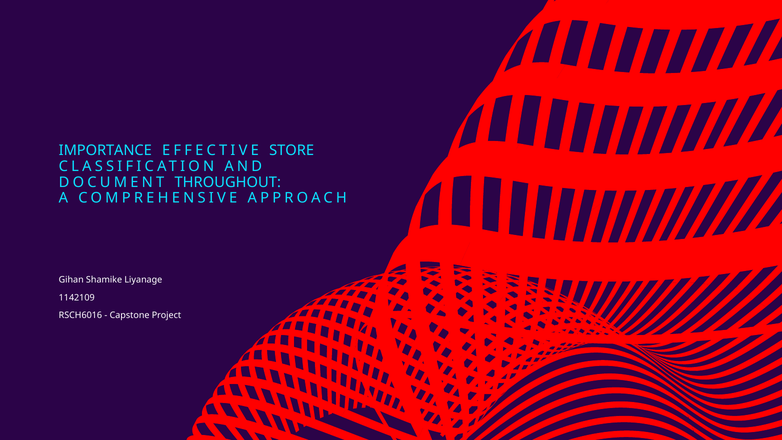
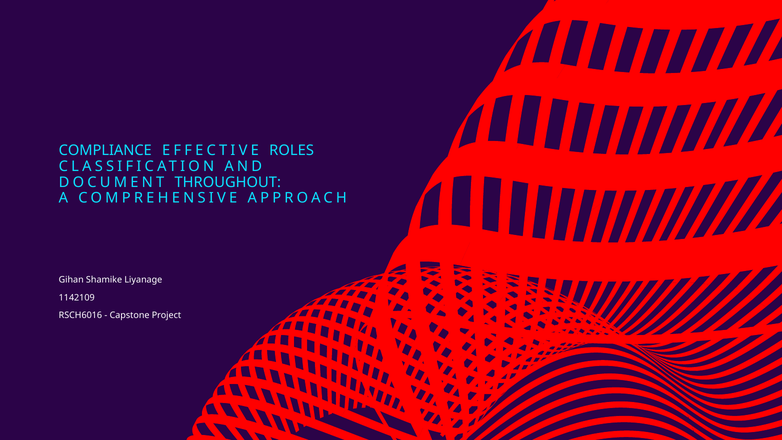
IMPORTANCE: IMPORTANCE -> COMPLIANCE (105, 150)
STORE: STORE -> ROLES (292, 150)
